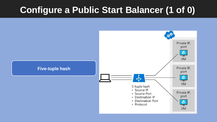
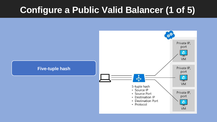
Start: Start -> Valid (112, 10)
0: 0 -> 5 (191, 10)
